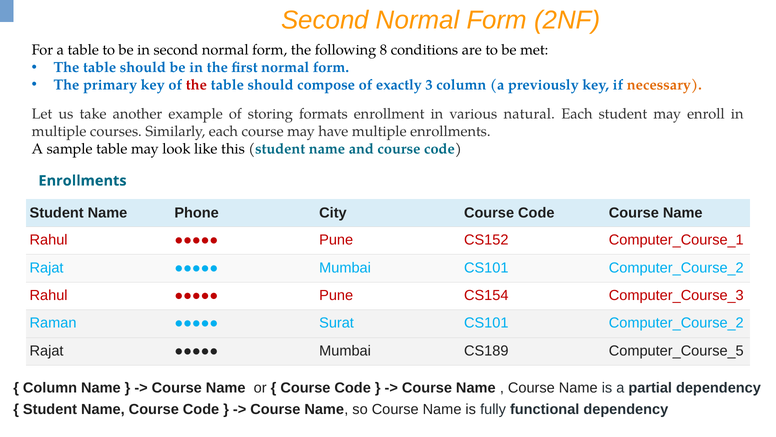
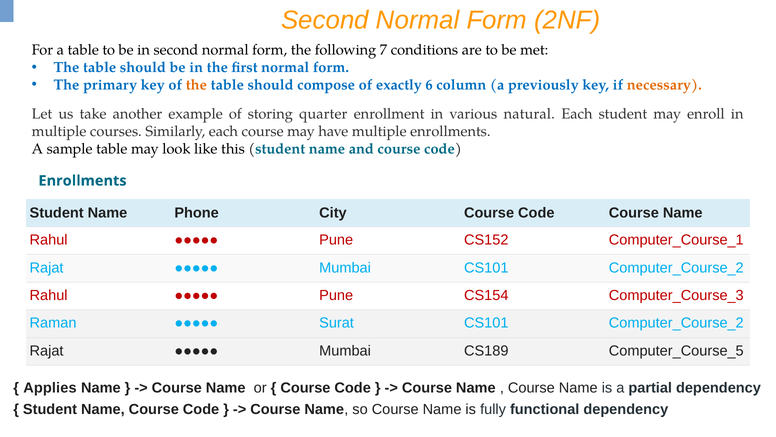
8: 8 -> 7 (383, 50)
the colour: red -> orange (196, 85)
3: 3 -> 6 (429, 85)
formats: formats -> quarter (323, 114)
Column: Column -> Applies (50, 387)
